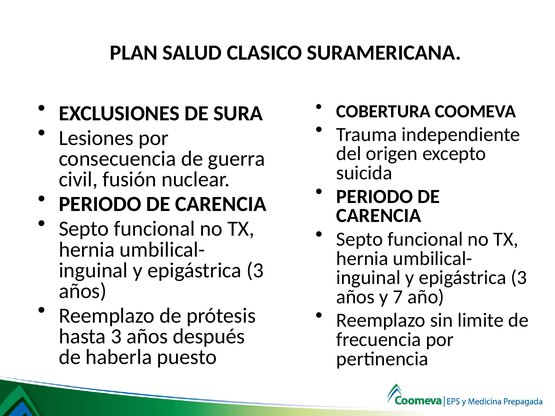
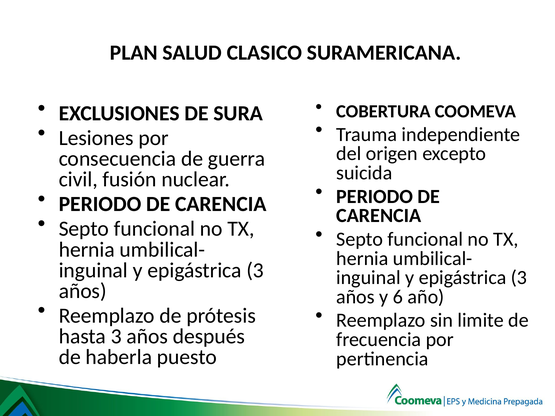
7: 7 -> 6 (398, 297)
